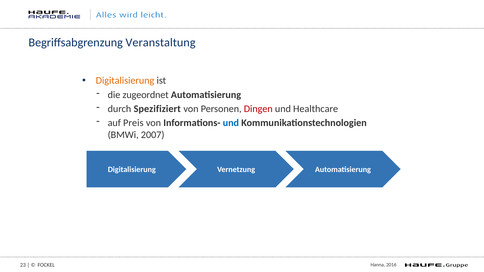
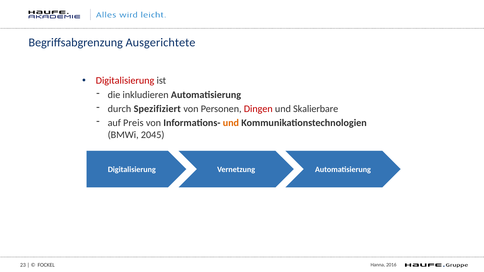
Veranstaltung: Veranstaltung -> Ausgerichtete (161, 42)
Digitalisierung colour: orange -> red (125, 81)
zugeordnet: zugeordnet -> inkludieren (146, 95)
Healthcare: Healthcare -> Skalierbare (316, 109)
und colour: blue -> orange (231, 123)
2007: 2007 -> 2045 (153, 135)
